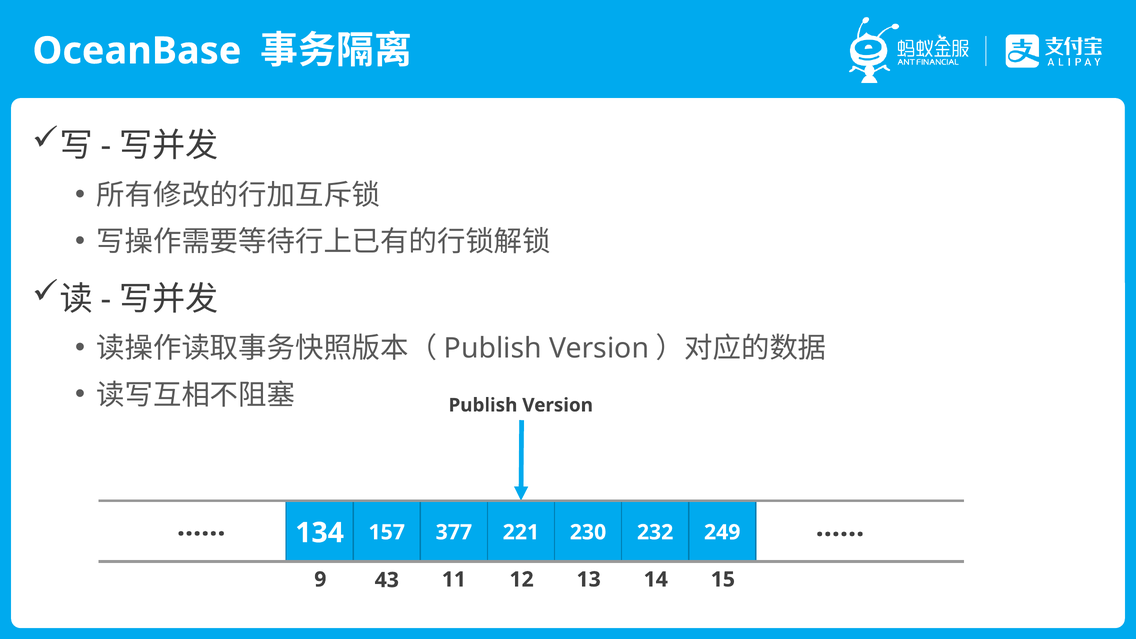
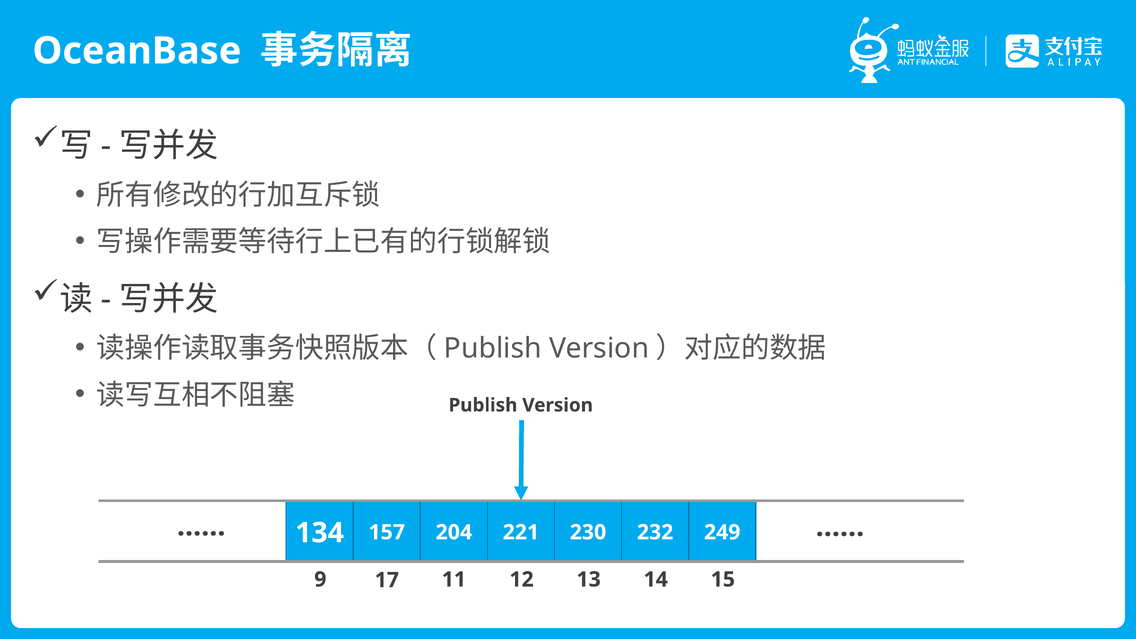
377: 377 -> 204 (454, 532)
43: 43 -> 17 (387, 580)
